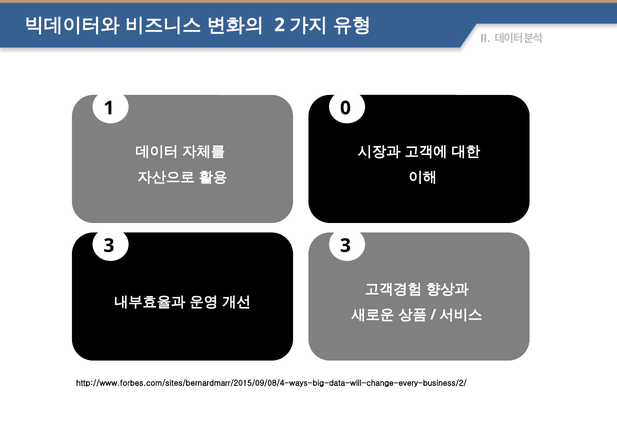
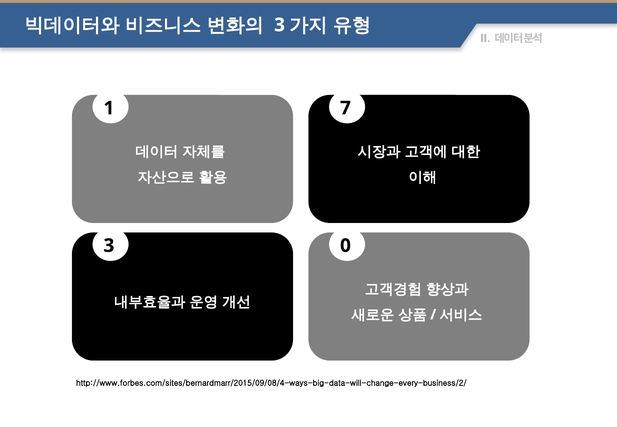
2: 2 -> 3 (280, 25)
0: 0 -> 7 (345, 108)
3 3: 3 -> 0 (345, 246)
